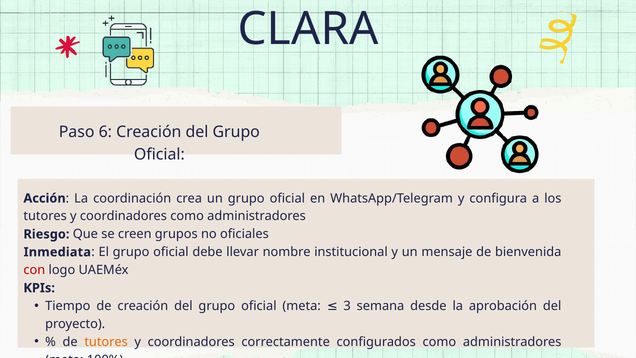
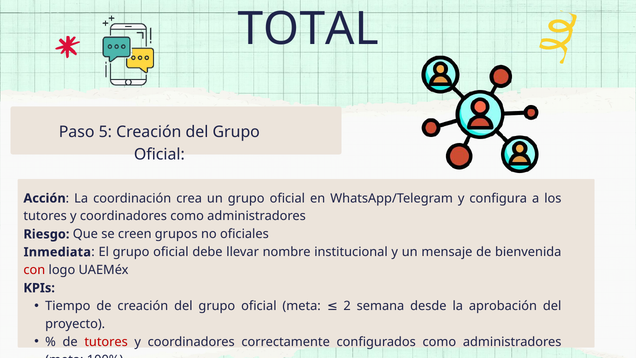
CLARA: CLARA -> TOTAL (308, 29)
6: 6 -> 5 (105, 132)
3: 3 -> 2 (347, 306)
tutores colour: orange -> red (106, 342)
